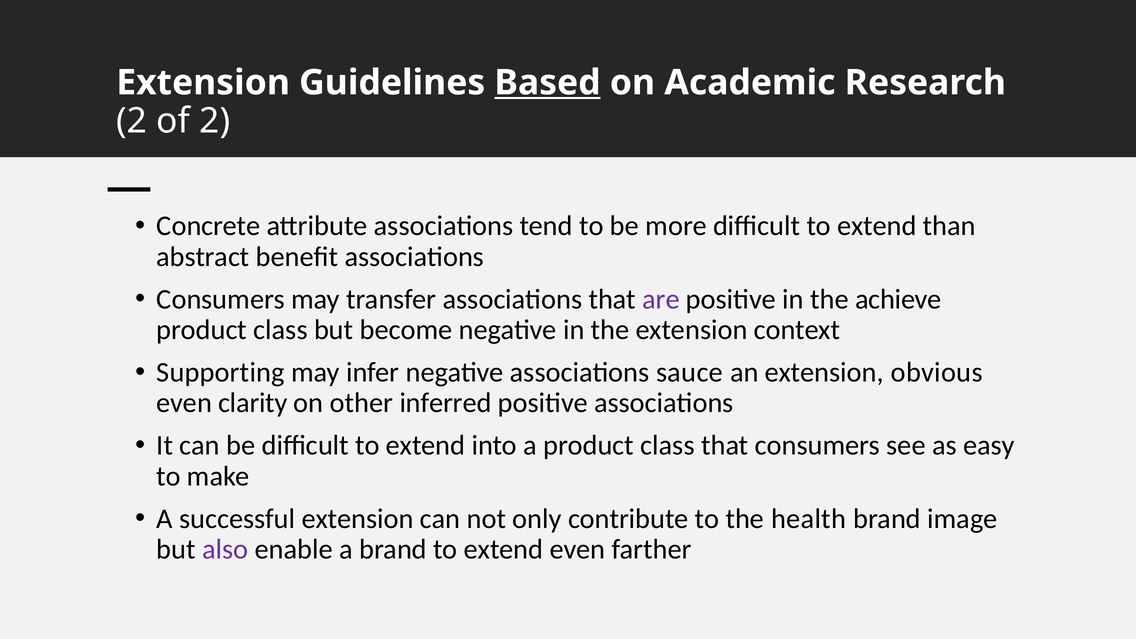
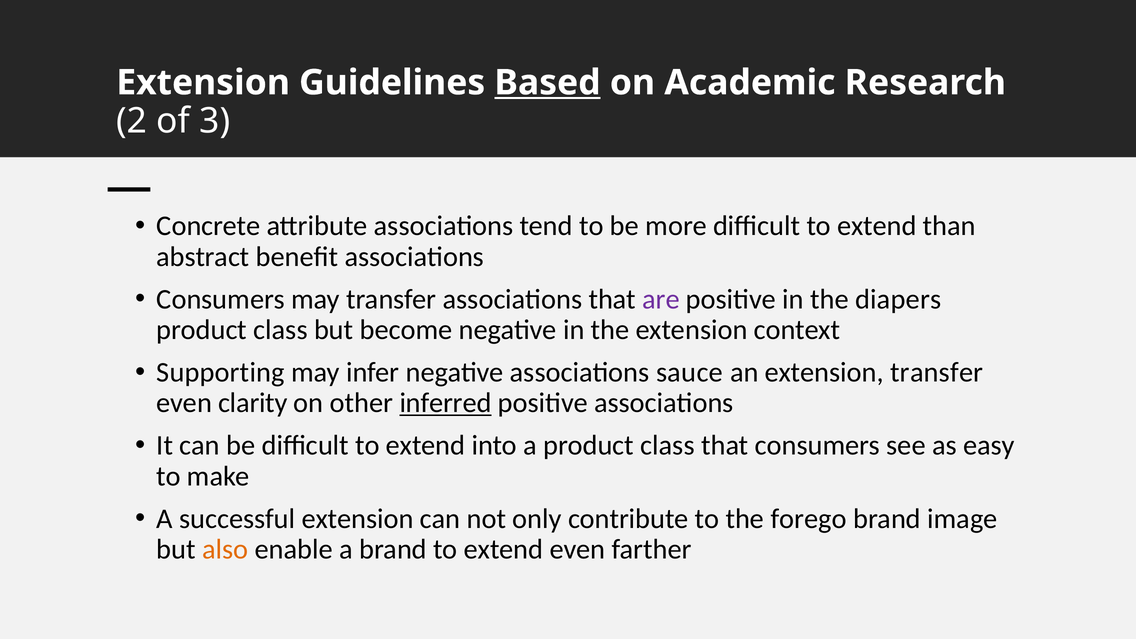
of 2: 2 -> 3 (215, 121)
achieve: achieve -> diapers (898, 299)
extension obvious: obvious -> transfer (937, 372)
inferred underline: none -> present (446, 403)
health: health -> forego (809, 519)
also colour: purple -> orange (225, 549)
